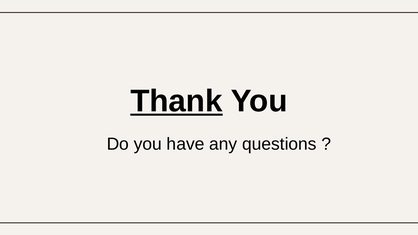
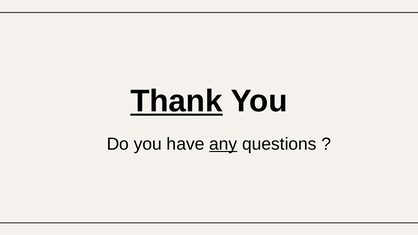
any underline: none -> present (223, 144)
